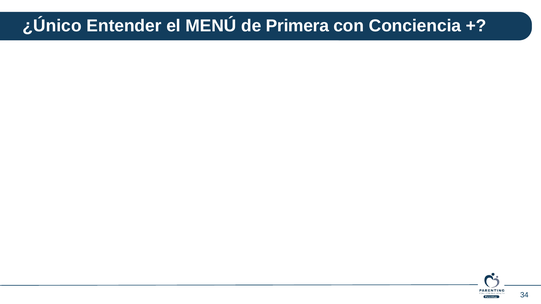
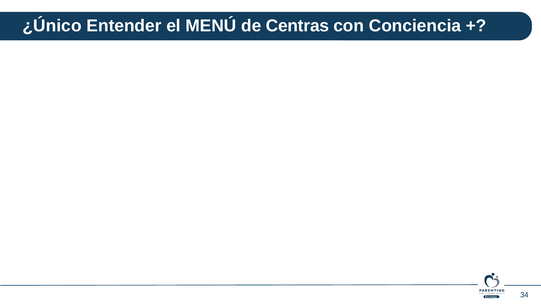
Primera: Primera -> Centras (297, 26)
